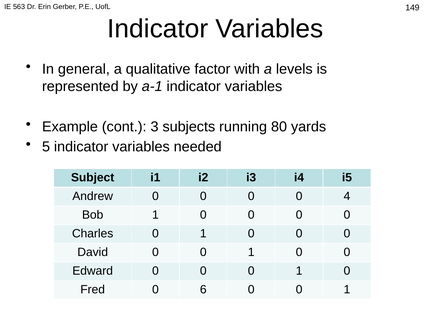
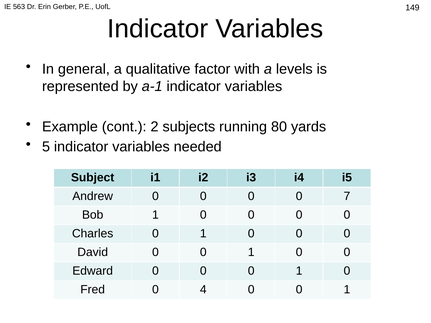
3: 3 -> 2 (155, 127)
4: 4 -> 7 (347, 196)
6: 6 -> 4 (203, 290)
